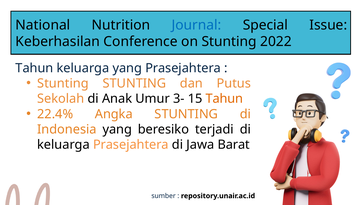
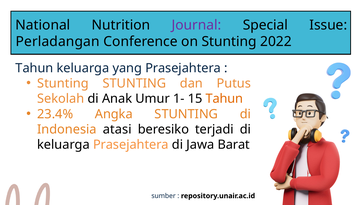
Journal colour: blue -> purple (196, 25)
Keberhasilan: Keberhasilan -> Perladangan (58, 42)
3-: 3- -> 1- (179, 99)
22.4%: 22.4% -> 23.4% (55, 114)
Indonesia yang: yang -> atasi (117, 129)
